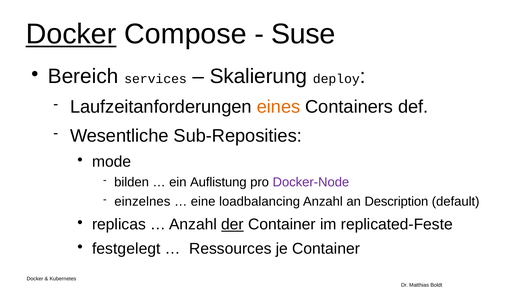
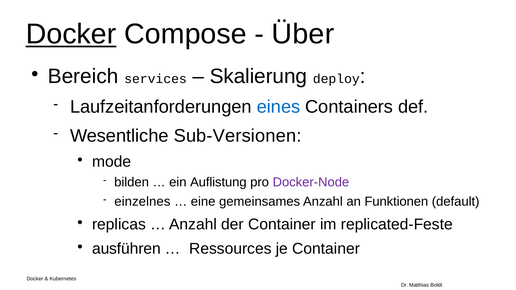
Suse: Suse -> Über (303, 34)
eines colour: orange -> blue (278, 107)
Sub-Reposities: Sub-Reposities -> Sub-Versionen (238, 136)
loadbalancing: loadbalancing -> gemeinsames (260, 202)
Description: Description -> Funktionen (396, 202)
der underline: present -> none (233, 225)
festgelegt: festgelegt -> ausführen (126, 249)
